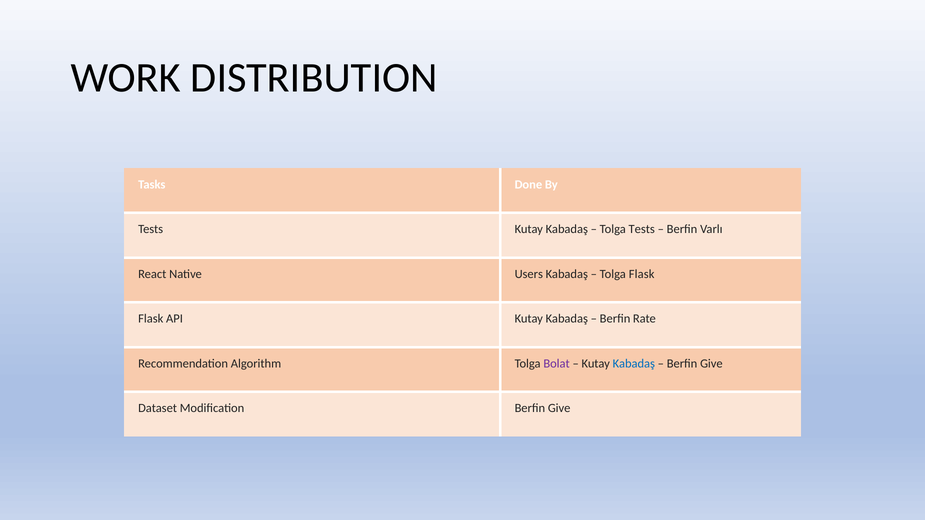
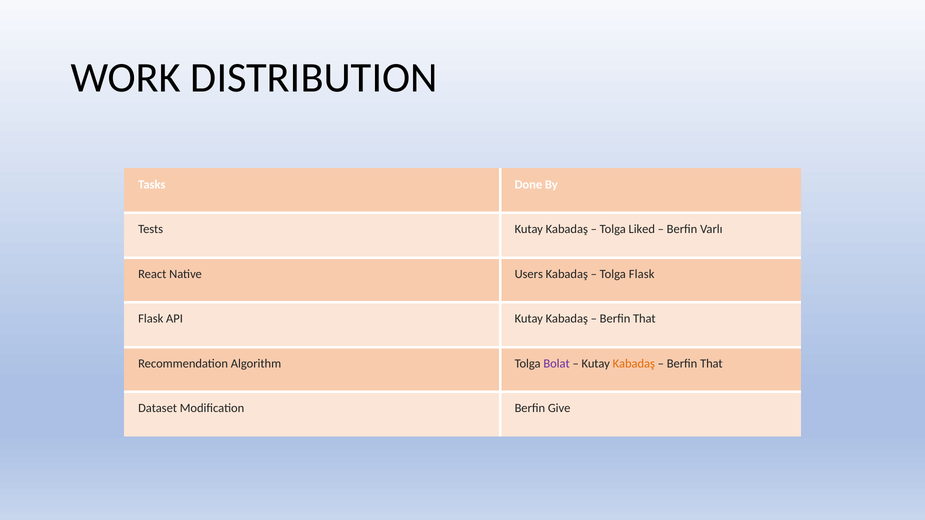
Tolga Tests: Tests -> Liked (642, 229)
Rate: Rate -> That (644, 319)
Kabadaş colour: blue -> orange (634, 364)
Give: Give -> That (711, 364)
